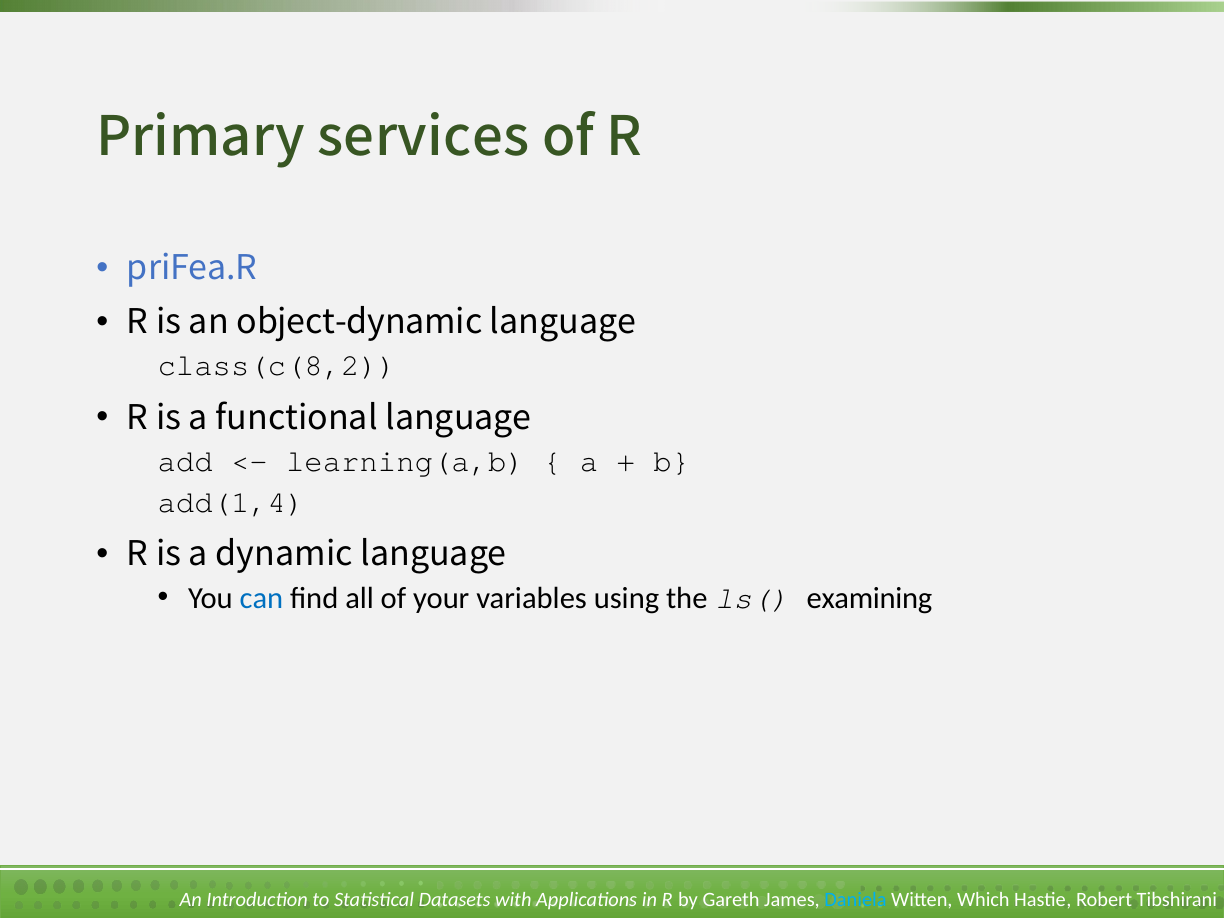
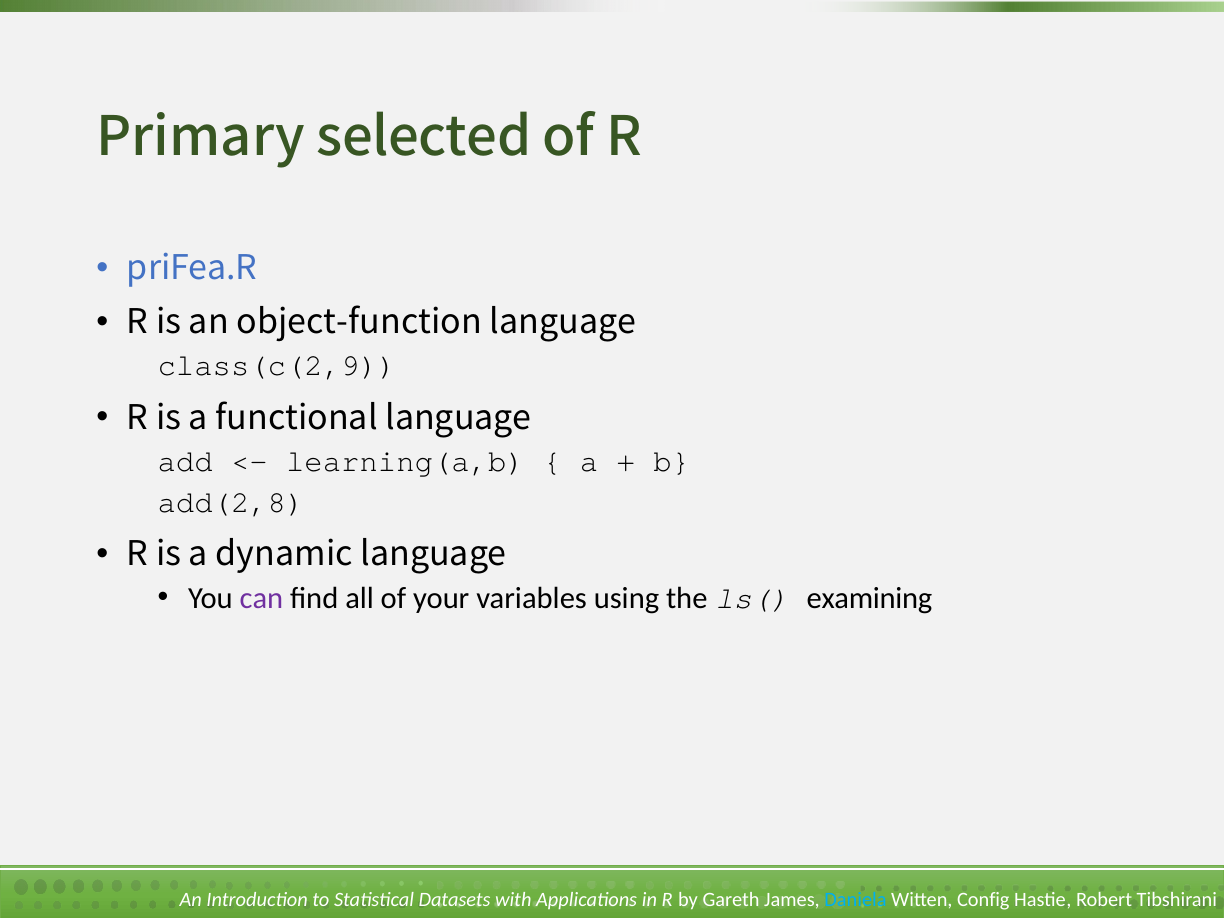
services: services -> selected (424, 137)
object-dynamic: object-dynamic -> object-function (359, 322)
class(c(8,2: class(c(8,2 -> class(c(2,9 (277, 366)
add(1,4: add(1,4 -> add(2,8 (231, 503)
can colour: blue -> purple (261, 598)
Which: Which -> Config (983, 900)
